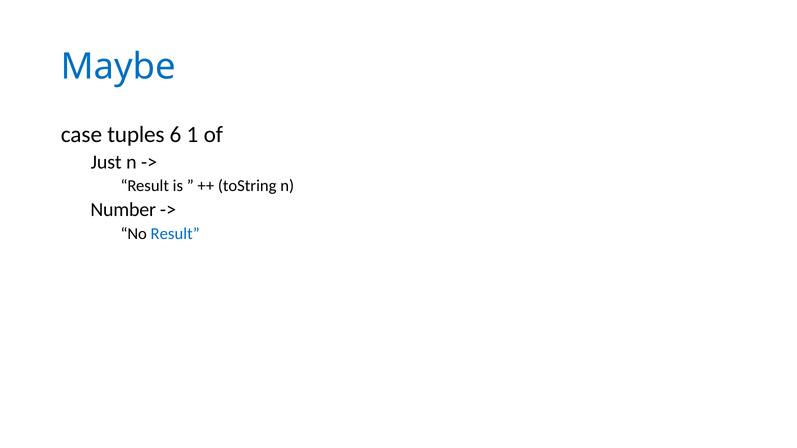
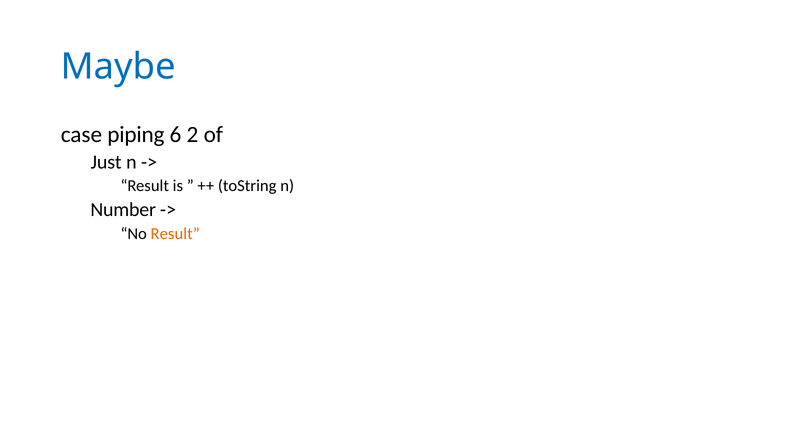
tuples: tuples -> piping (136, 135)
1: 1 -> 2 (193, 135)
Result colour: blue -> orange (175, 234)
